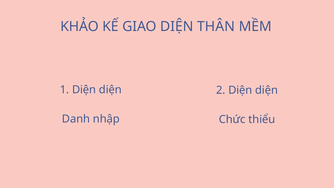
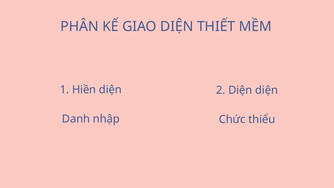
KHẢO: KHẢO -> PHÂN (80, 26)
THÂN: THÂN -> THIẾT (216, 26)
1 Diện: Diện -> Hiền (84, 90)
